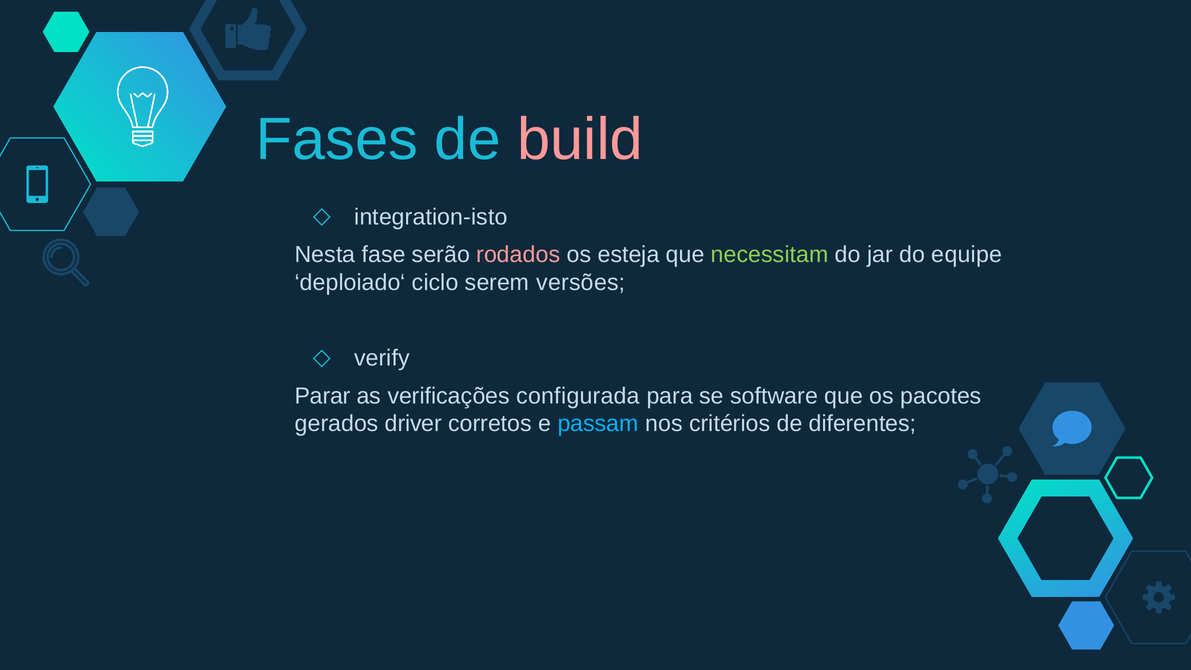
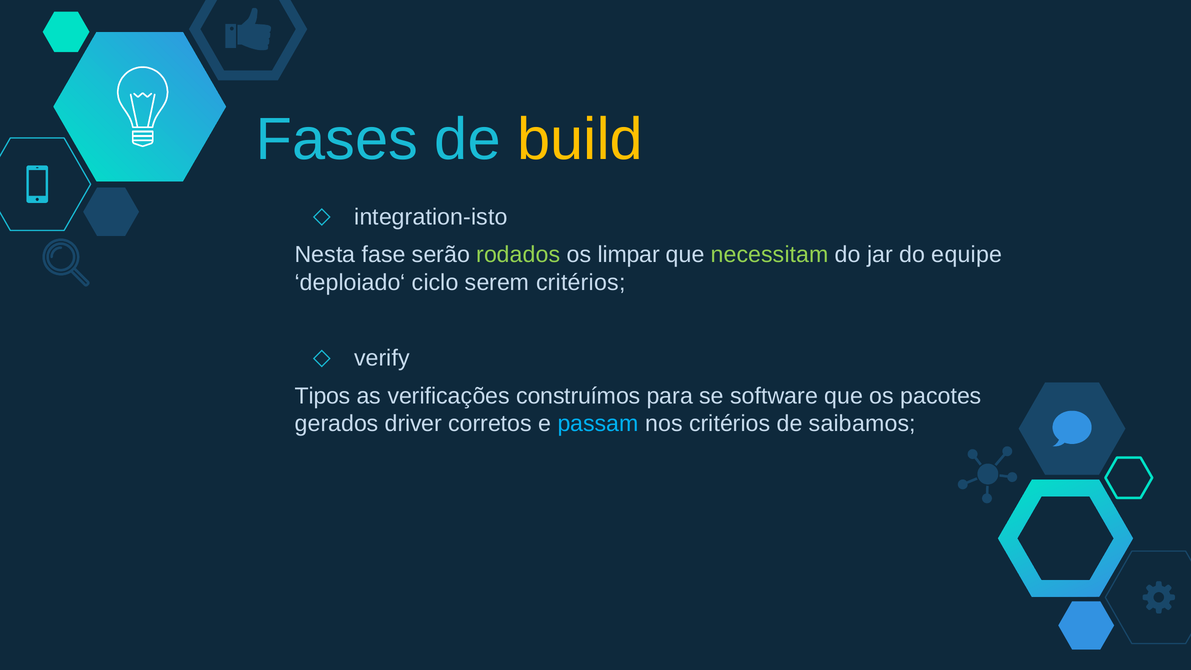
build colour: pink -> yellow (580, 140)
rodados colour: pink -> light green (518, 255)
esteja: esteja -> limpar (629, 255)
serem versões: versões -> critérios (581, 283)
Parar: Parar -> Tipos (323, 396)
configurada: configurada -> construímos (578, 396)
diferentes: diferentes -> saibamos (862, 424)
